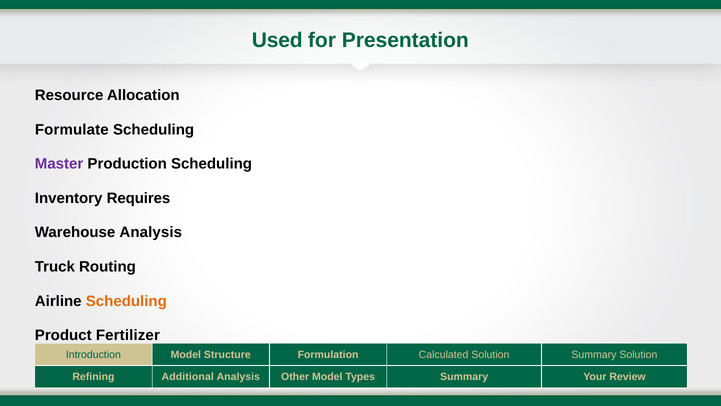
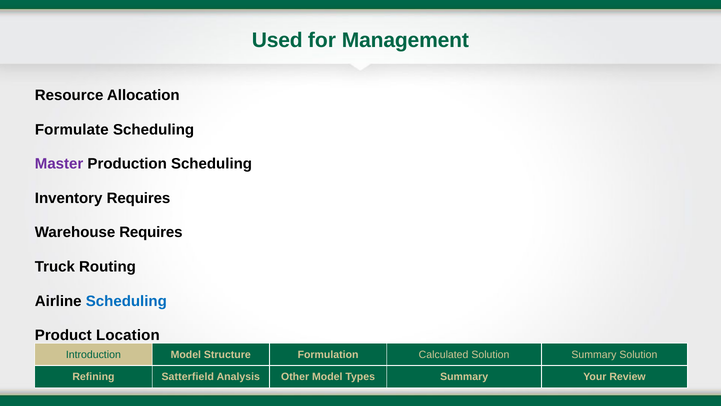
Presentation: Presentation -> Management (405, 40)
Warehouse Analysis: Analysis -> Requires (151, 232)
Scheduling colour: orange -> blue (126, 301)
Fertilizer: Fertilizer -> Location (128, 335)
Additional: Additional -> Satterfield (188, 376)
